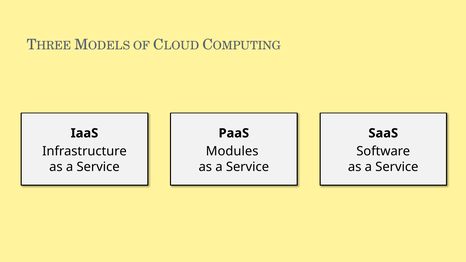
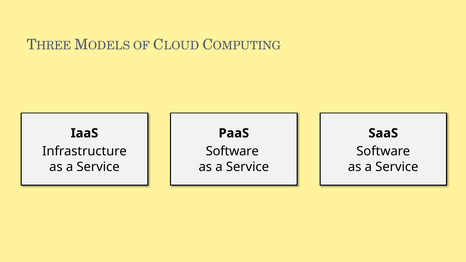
Modules: Modules -> Software (232, 151)
